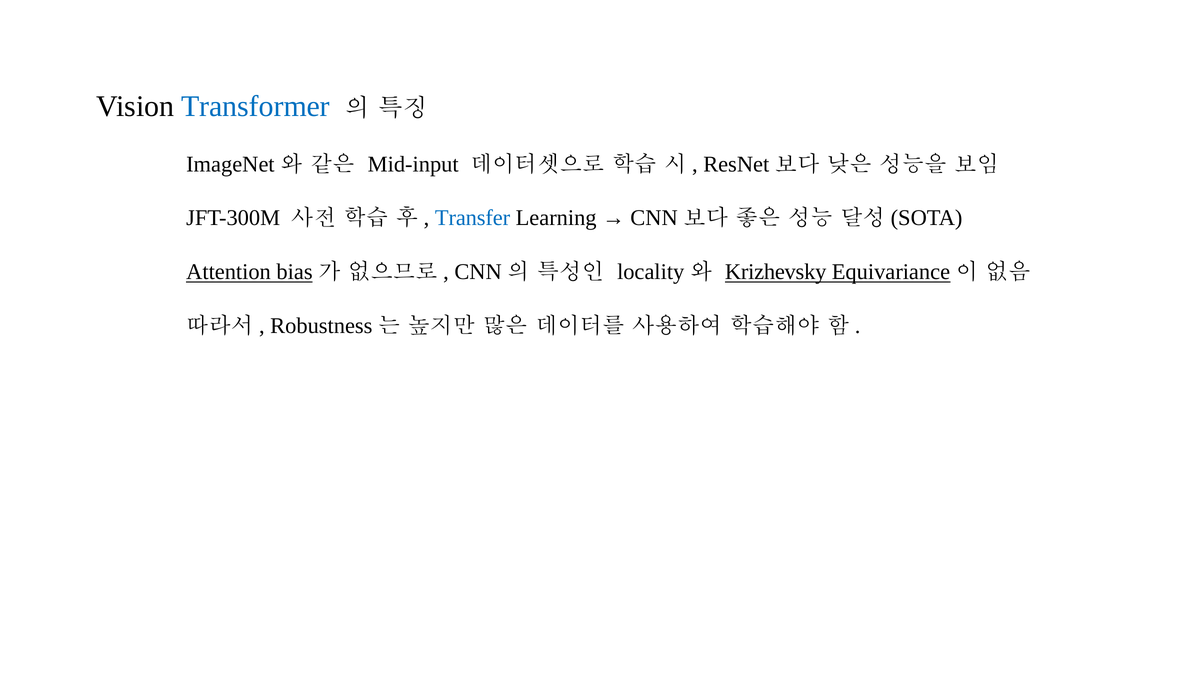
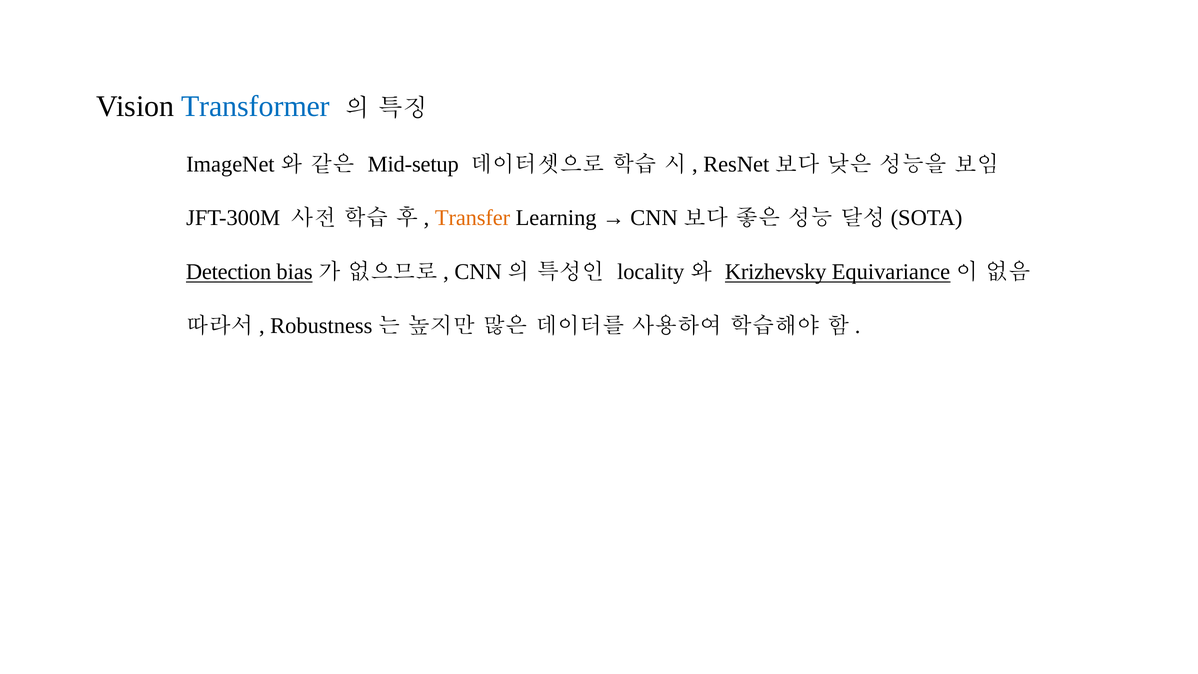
Mid-input: Mid-input -> Mid-setup (413, 164)
Transfer colour: blue -> orange (473, 218)
Attention: Attention -> Detection (229, 272)
